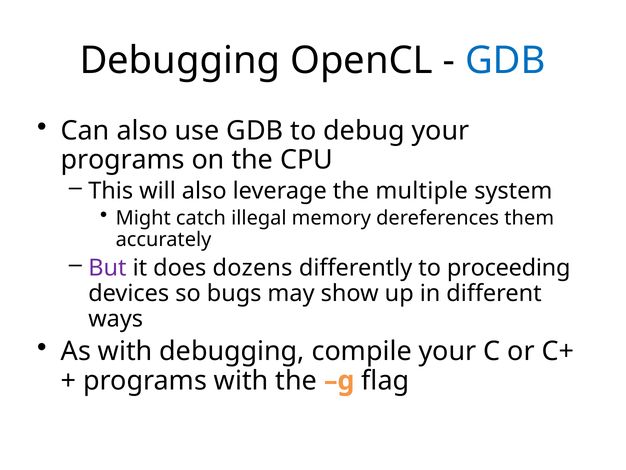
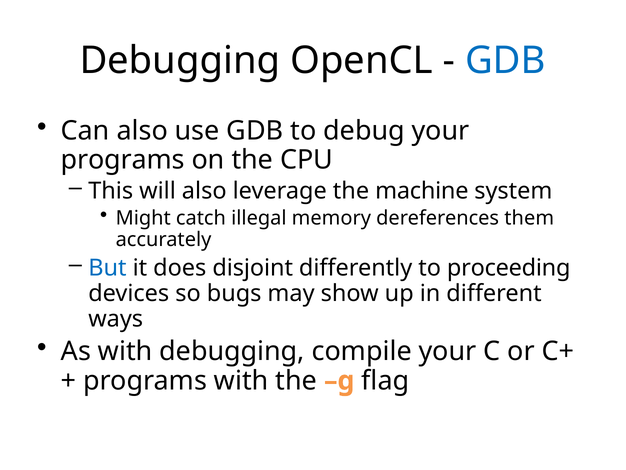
multiple: multiple -> machine (422, 191)
But colour: purple -> blue (107, 268)
dozens: dozens -> disjoint (253, 268)
